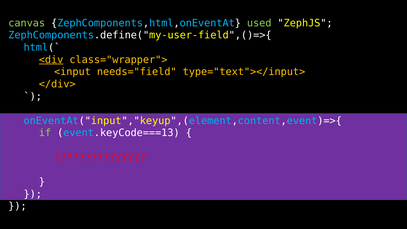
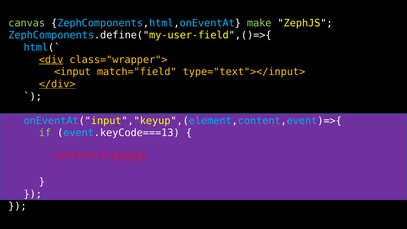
used: used -> make (259, 23)
needs="field: needs="field -> match="field (137, 72)
</div> underline: none -> present (57, 84)
